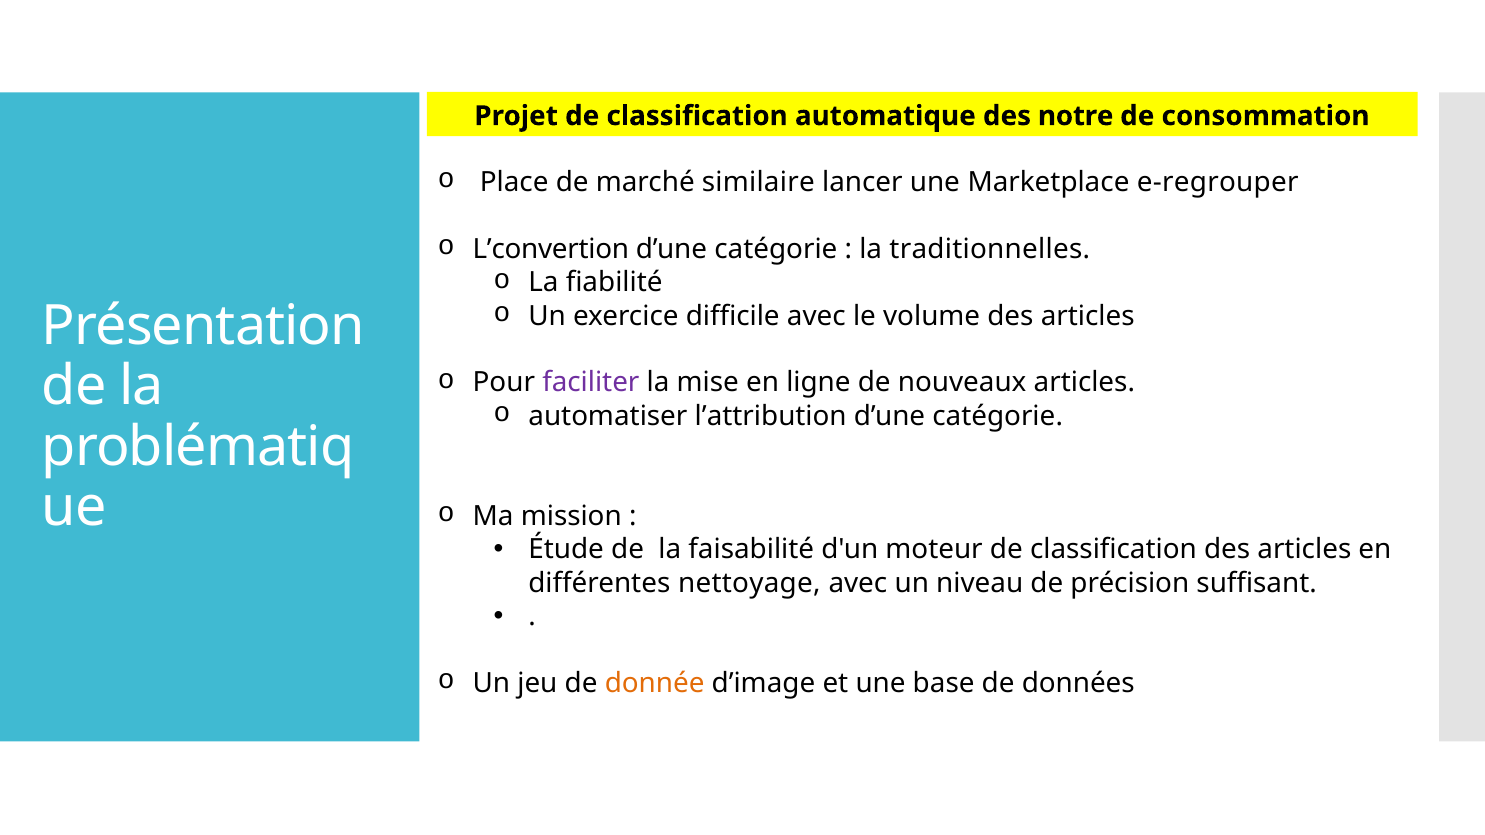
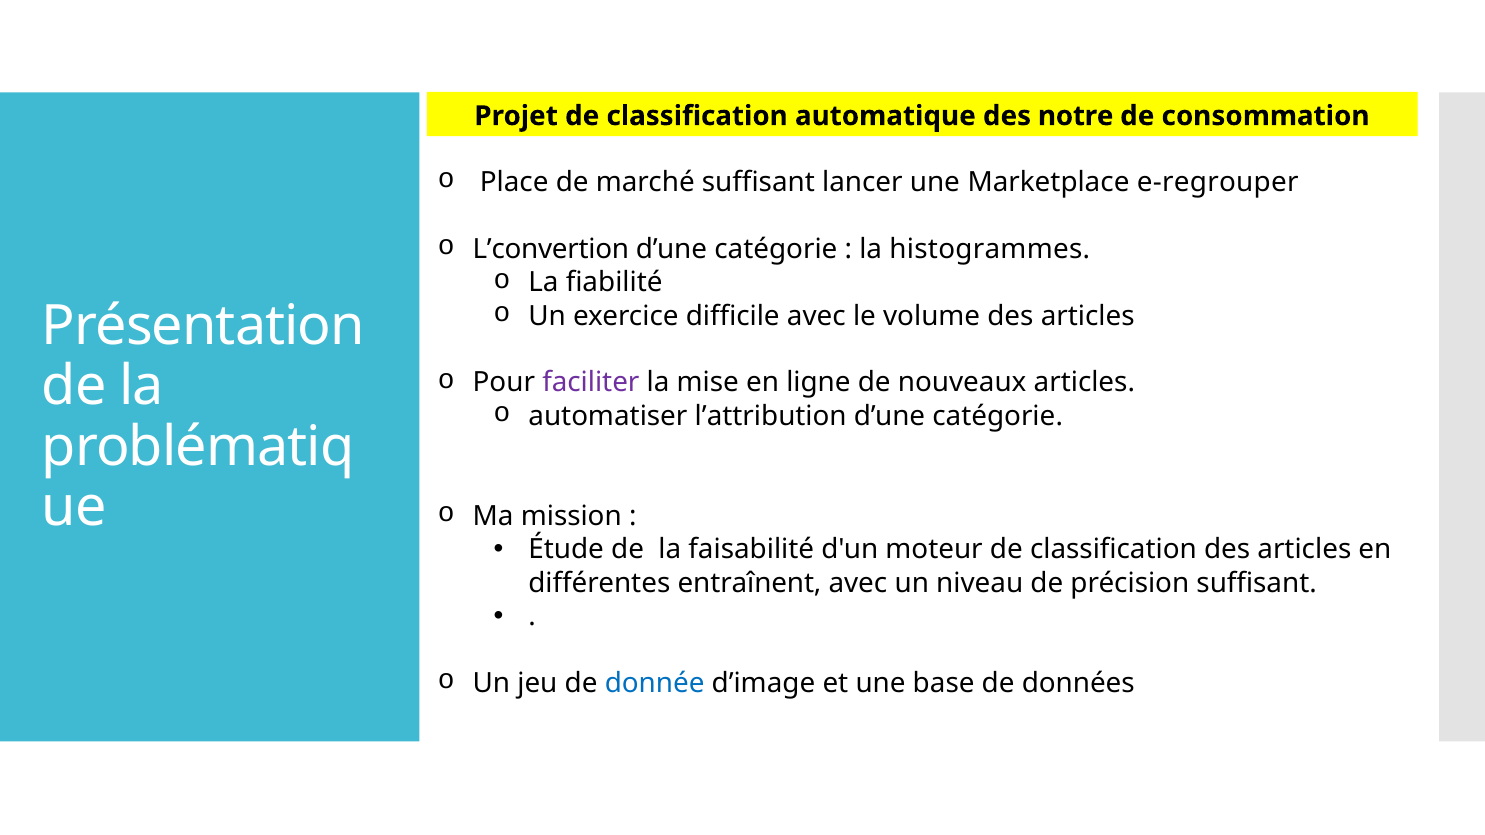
marché similaire: similaire -> suffisant (758, 182)
traditionnelles: traditionnelles -> histogrammes (990, 249)
nettoyage: nettoyage -> entraînent (750, 583)
donnée colour: orange -> blue (655, 684)
